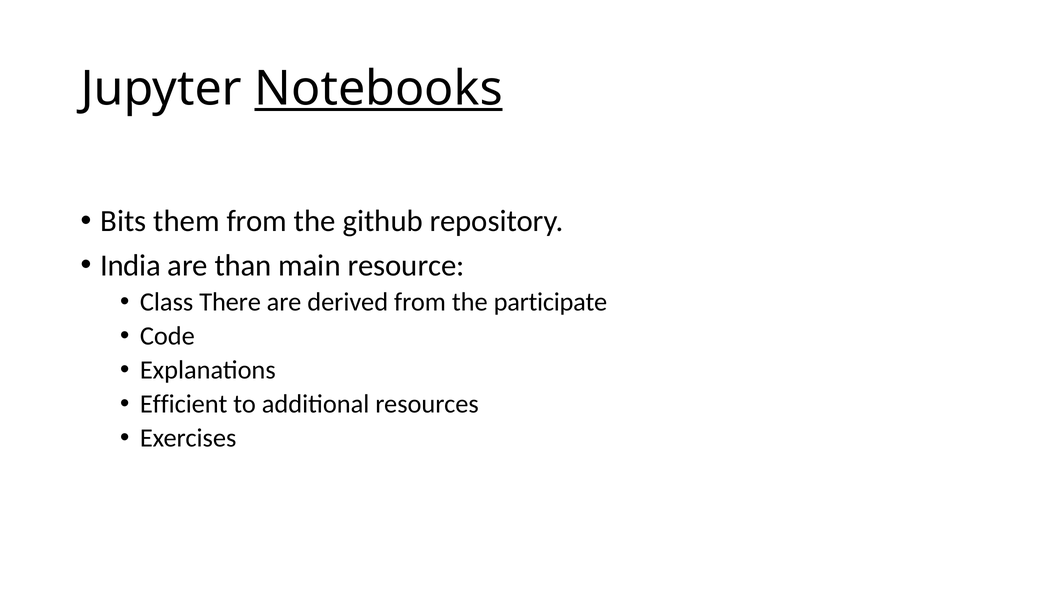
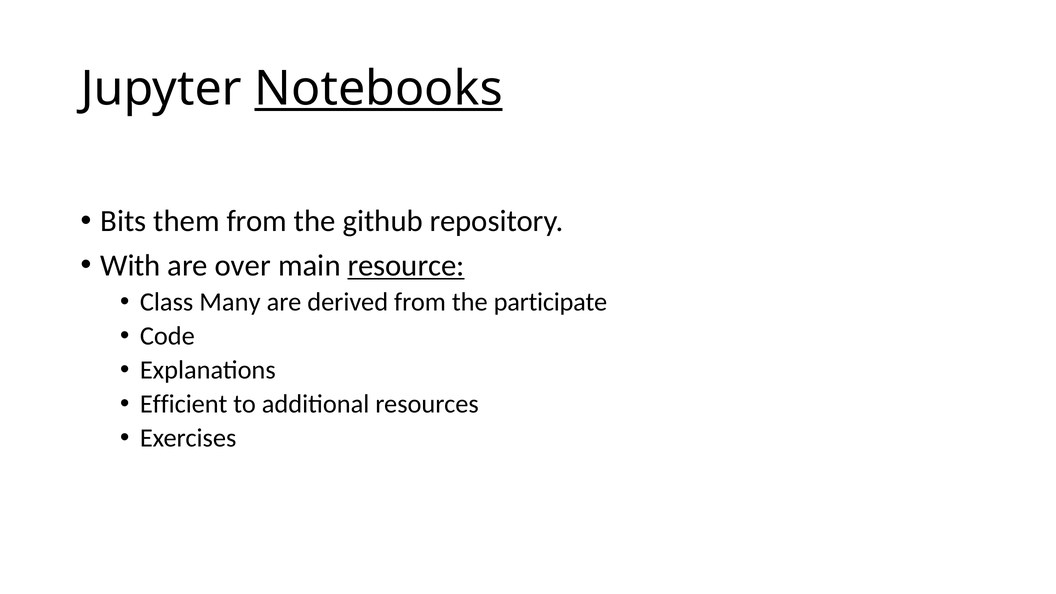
India: India -> With (130, 266)
than: than -> over (243, 266)
resource underline: none -> present (406, 266)
There: There -> Many (230, 302)
